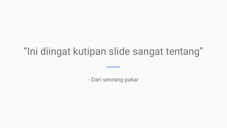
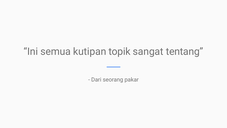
diingat: diingat -> semua (56, 51)
slide: slide -> topik (120, 51)
